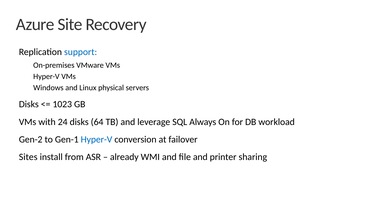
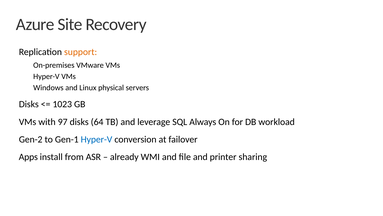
support colour: blue -> orange (81, 52)
24: 24 -> 97 (63, 122)
Sites: Sites -> Apps (28, 157)
